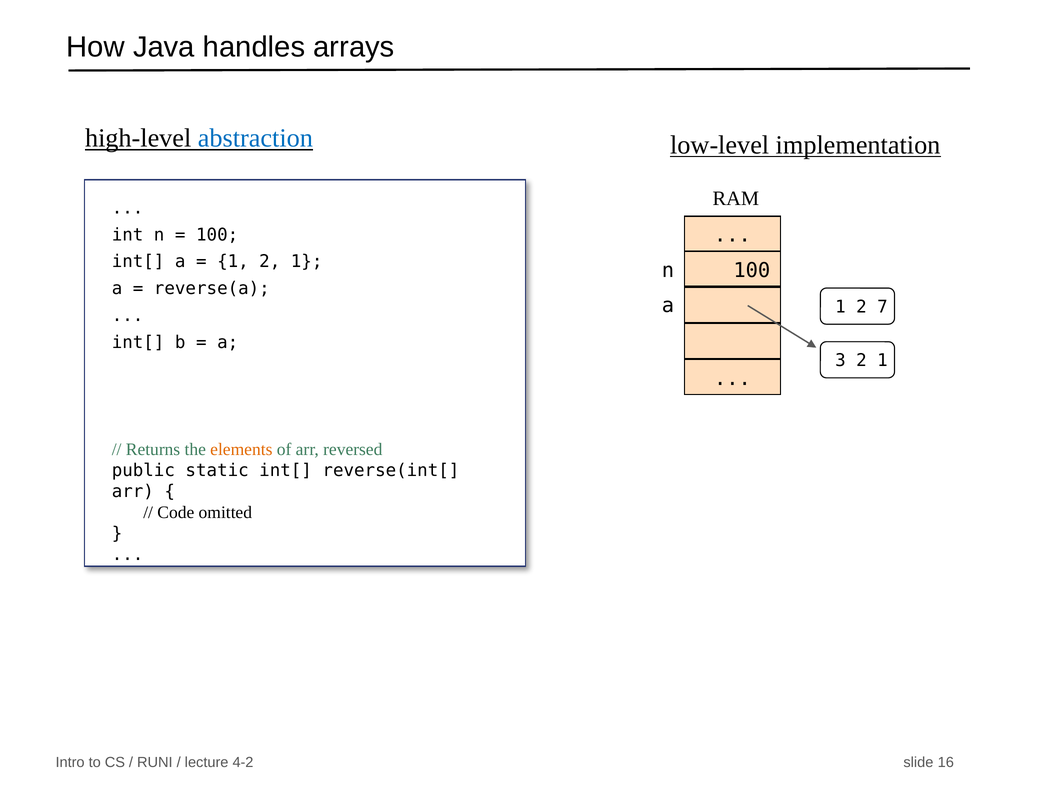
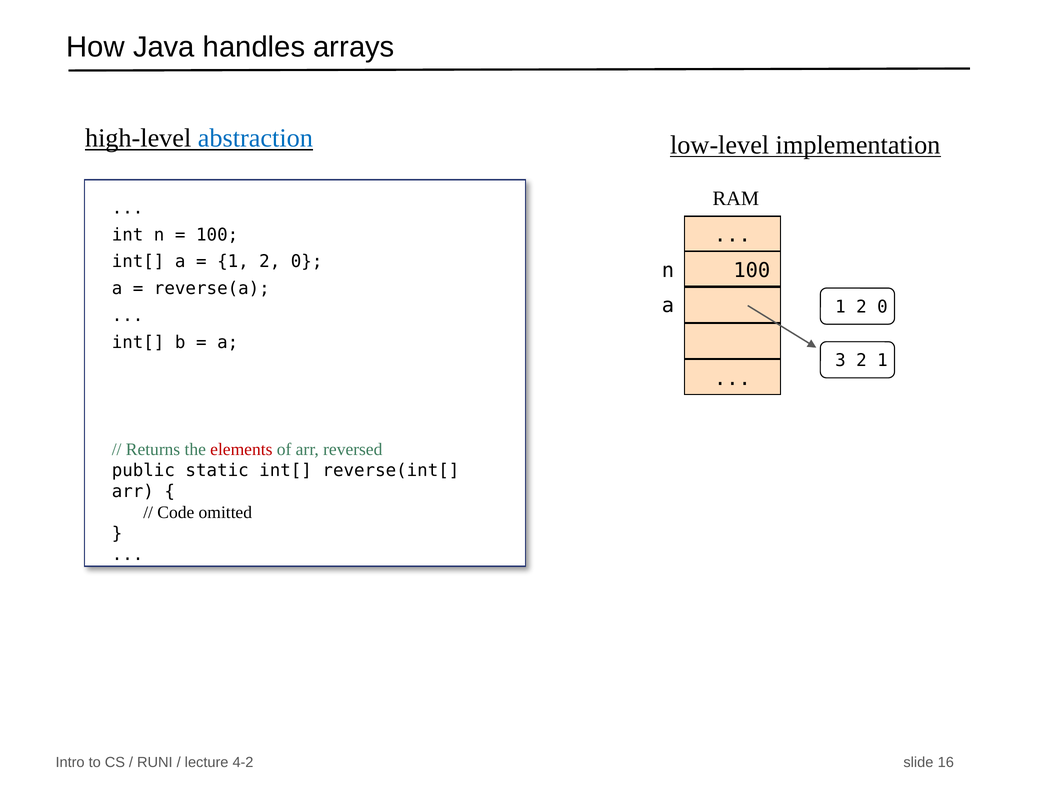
1: 1 -> 0 (307, 262)
7: 7 -> 0 (882, 307)
elements colour: orange -> red (241, 450)
